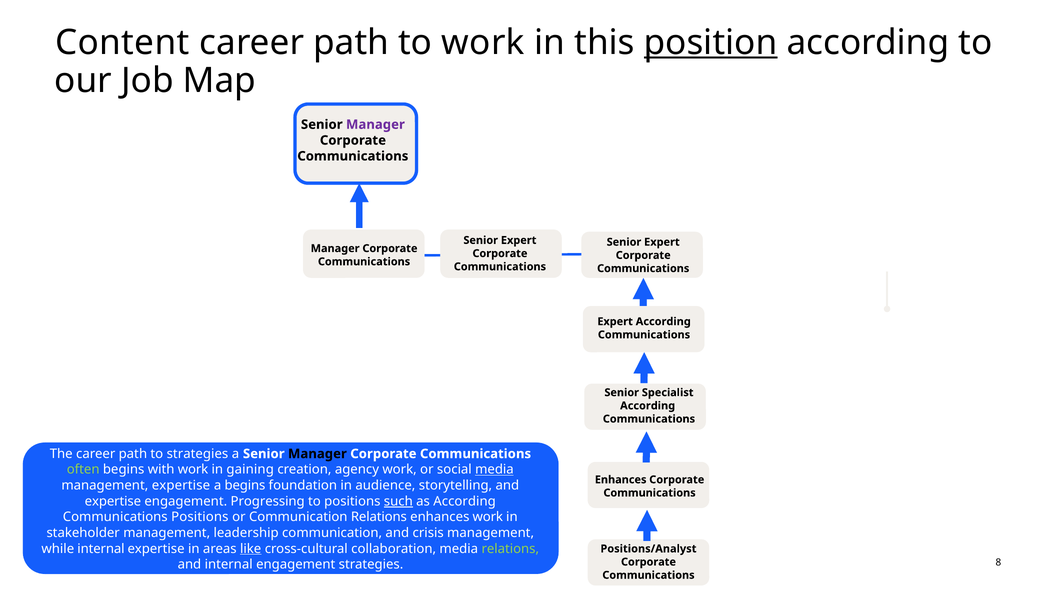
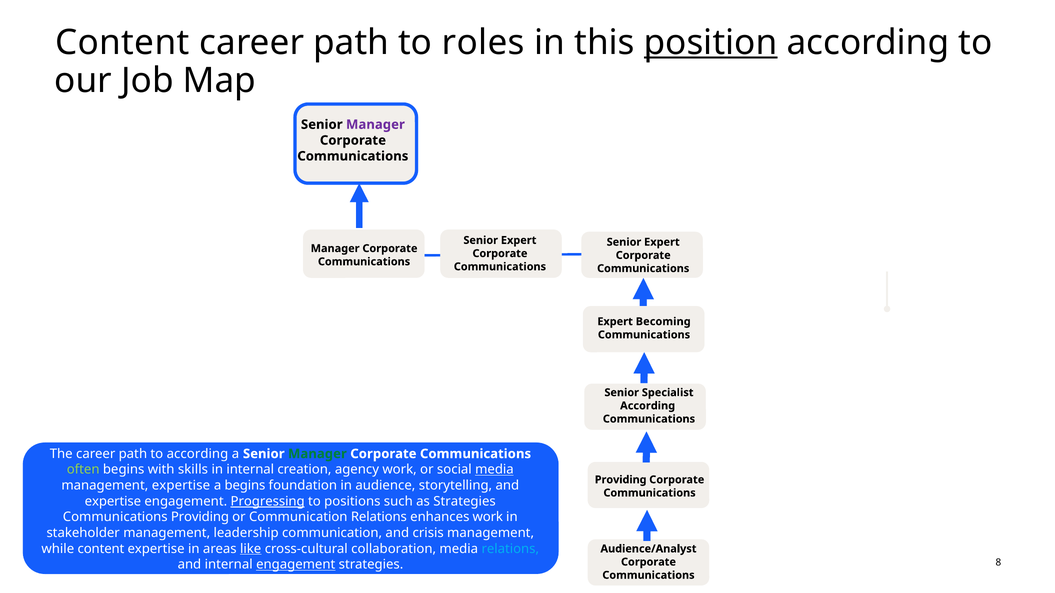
to work: work -> roles (483, 43)
Expert According: According -> Becoming (663, 322)
to strategies: strategies -> according (197, 454)
Manager colour: black -> green (317, 454)
with work: work -> skills (193, 470)
in gaining: gaining -> internal (250, 470)
Enhances: Enhances -> Providing (621, 480)
Progressing underline: none -> present (268, 502)
such underline: present -> none (398, 502)
as According: According -> Strategies (465, 502)
Positions: Positions -> Providing (200, 517)
while internal: internal -> content (101, 549)
relations colour: light green -> light blue (510, 549)
Positions/Analyst: Positions/Analyst -> Audience/Analyst (649, 549)
engagement underline: none -> present (296, 565)
